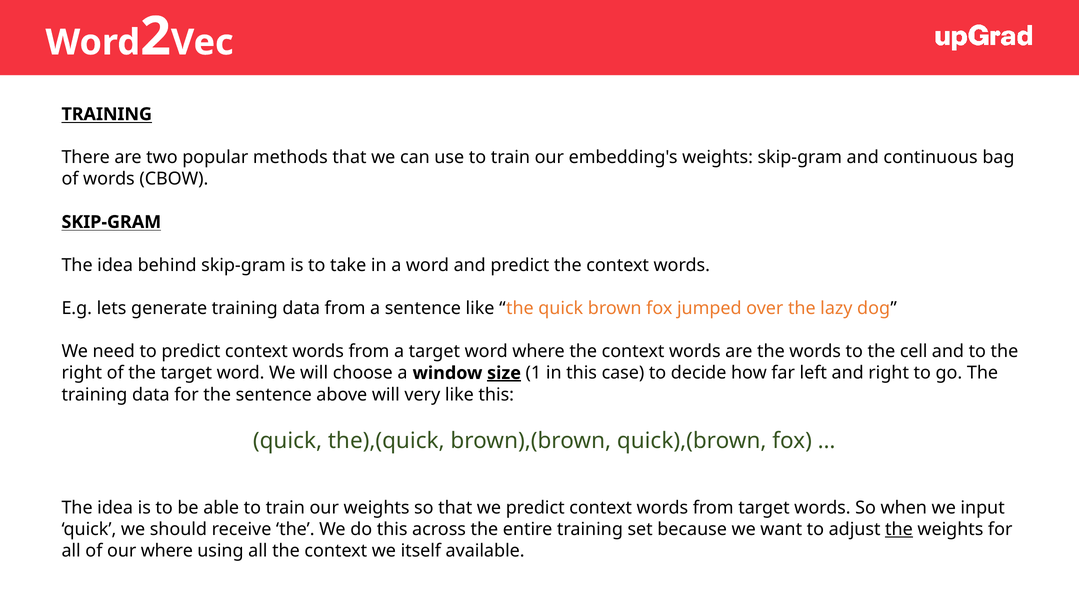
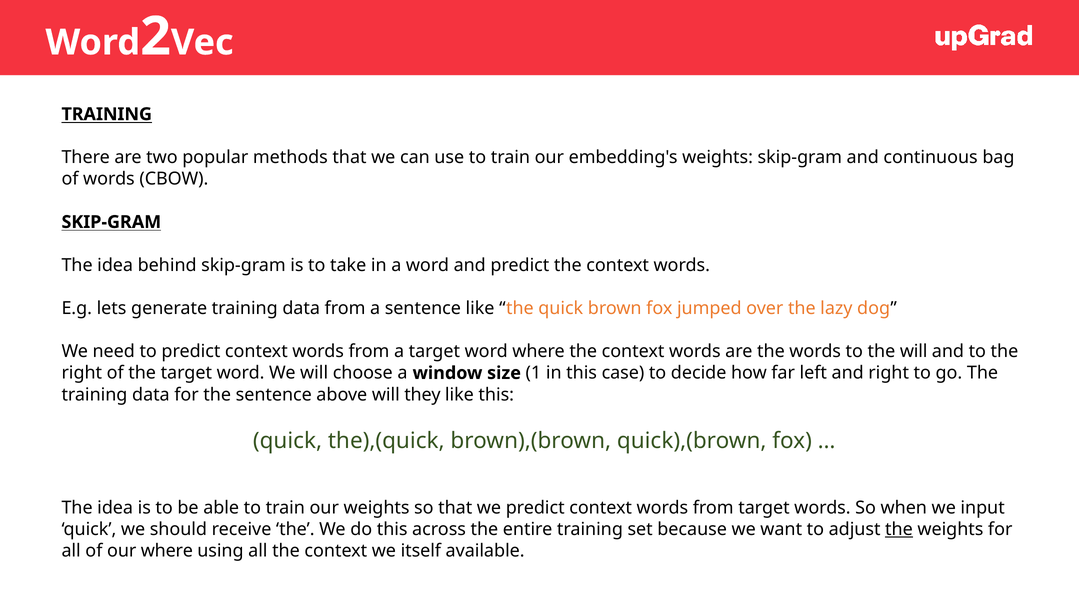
the cell: cell -> will (914, 351)
size underline: present -> none (504, 373)
very: very -> they (422, 395)
